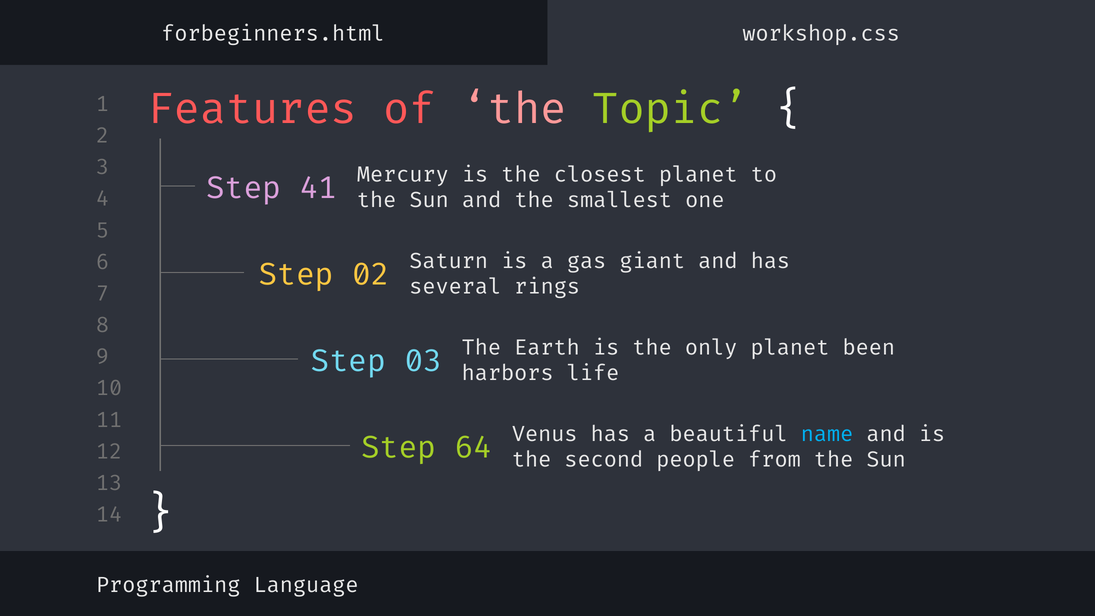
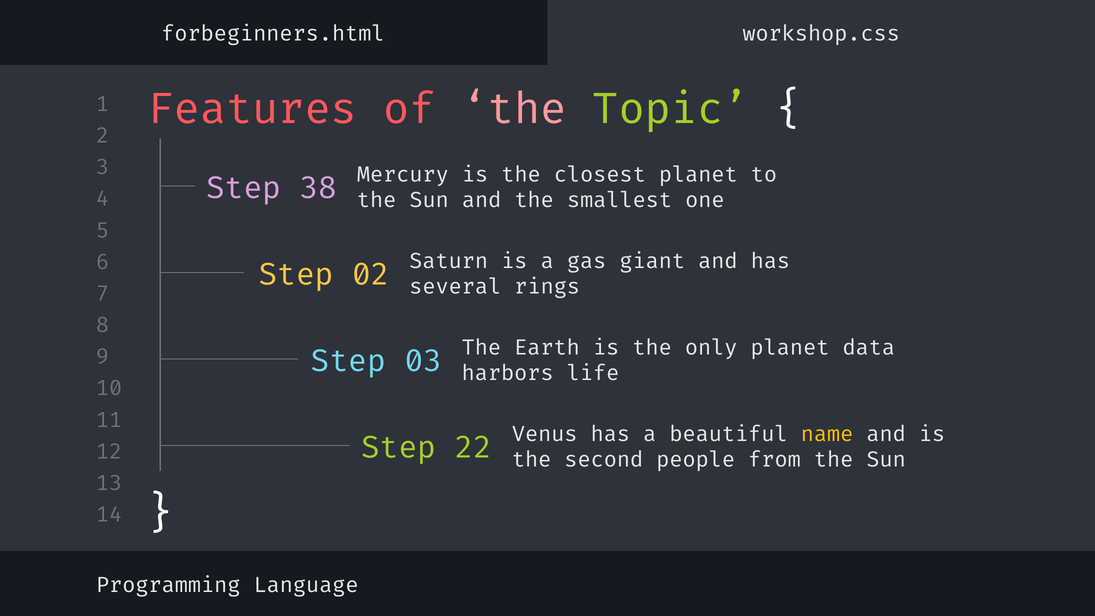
41: 41 -> 38 (318, 188)
been: been -> data (869, 348)
64: 64 -> 22 (473, 448)
name colour: light blue -> yellow (827, 434)
